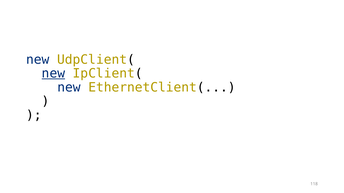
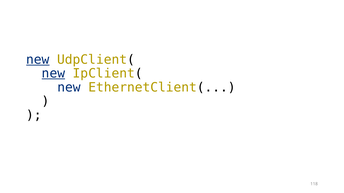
new underline: none -> present (38, 60)
